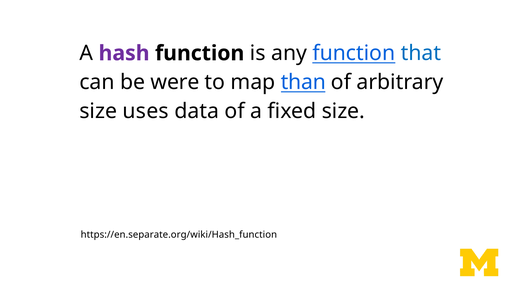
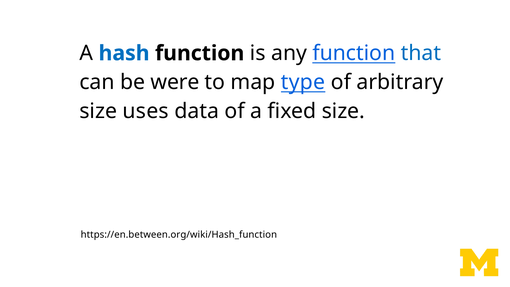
hash colour: purple -> blue (124, 53)
than: than -> type (303, 82)
https://en.separate.org/wiki/Hash_function: https://en.separate.org/wiki/Hash_function -> https://en.between.org/wiki/Hash_function (179, 235)
